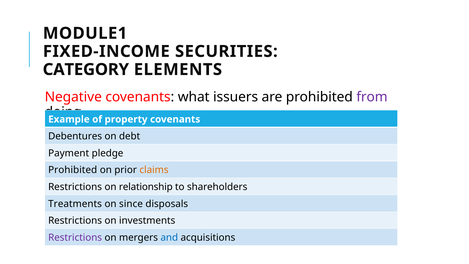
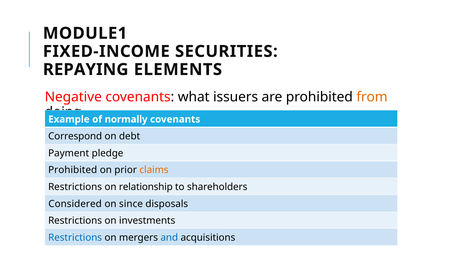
CATEGORY: CATEGORY -> REPAYING (86, 69)
from colour: purple -> orange (372, 97)
property: property -> normally (126, 119)
Debentures: Debentures -> Correspond (75, 136)
Treatments: Treatments -> Considered (75, 204)
Restrictions colour: purple -> blue (75, 237)
